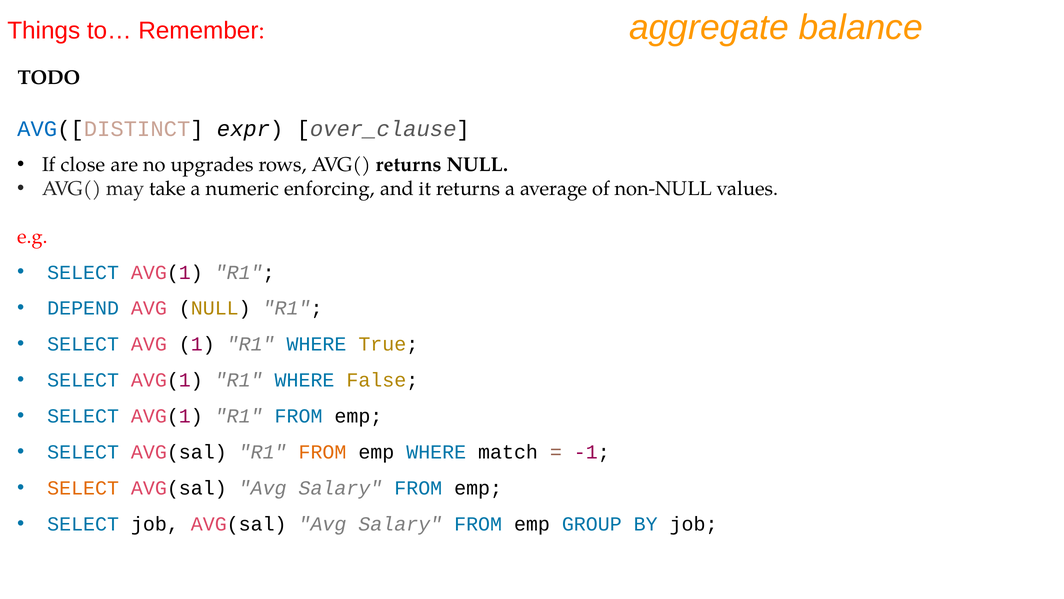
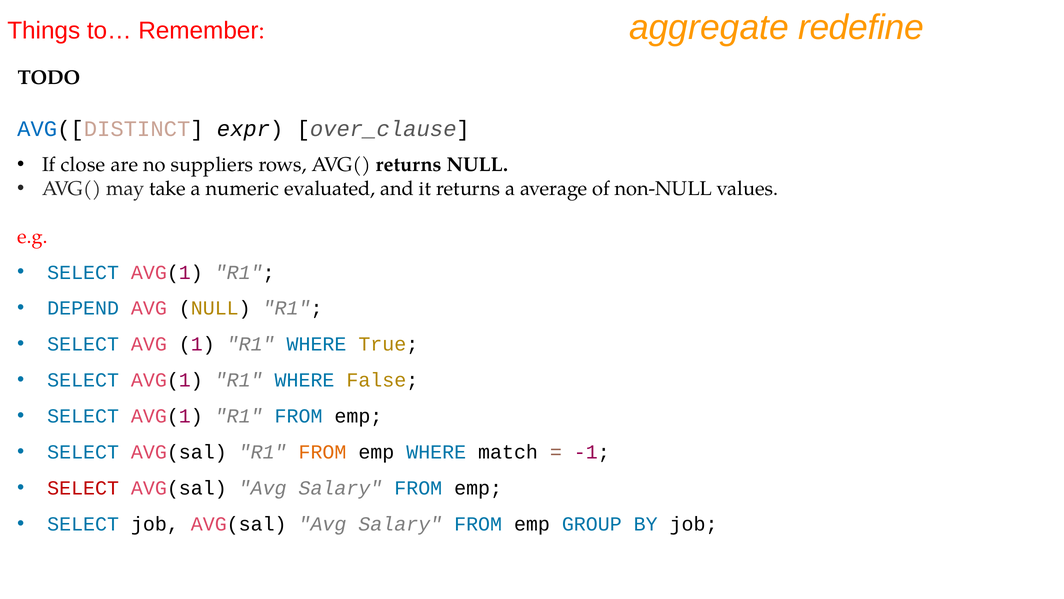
balance: balance -> redefine (861, 28)
upgrades: upgrades -> suppliers (212, 164)
enforcing: enforcing -> evaluated (330, 188)
SELECT colour: orange -> red (83, 488)
